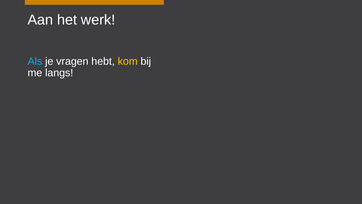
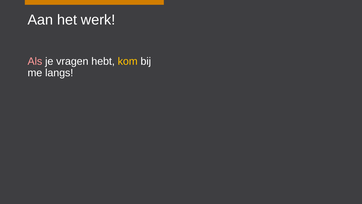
Als colour: light blue -> pink (35, 61)
